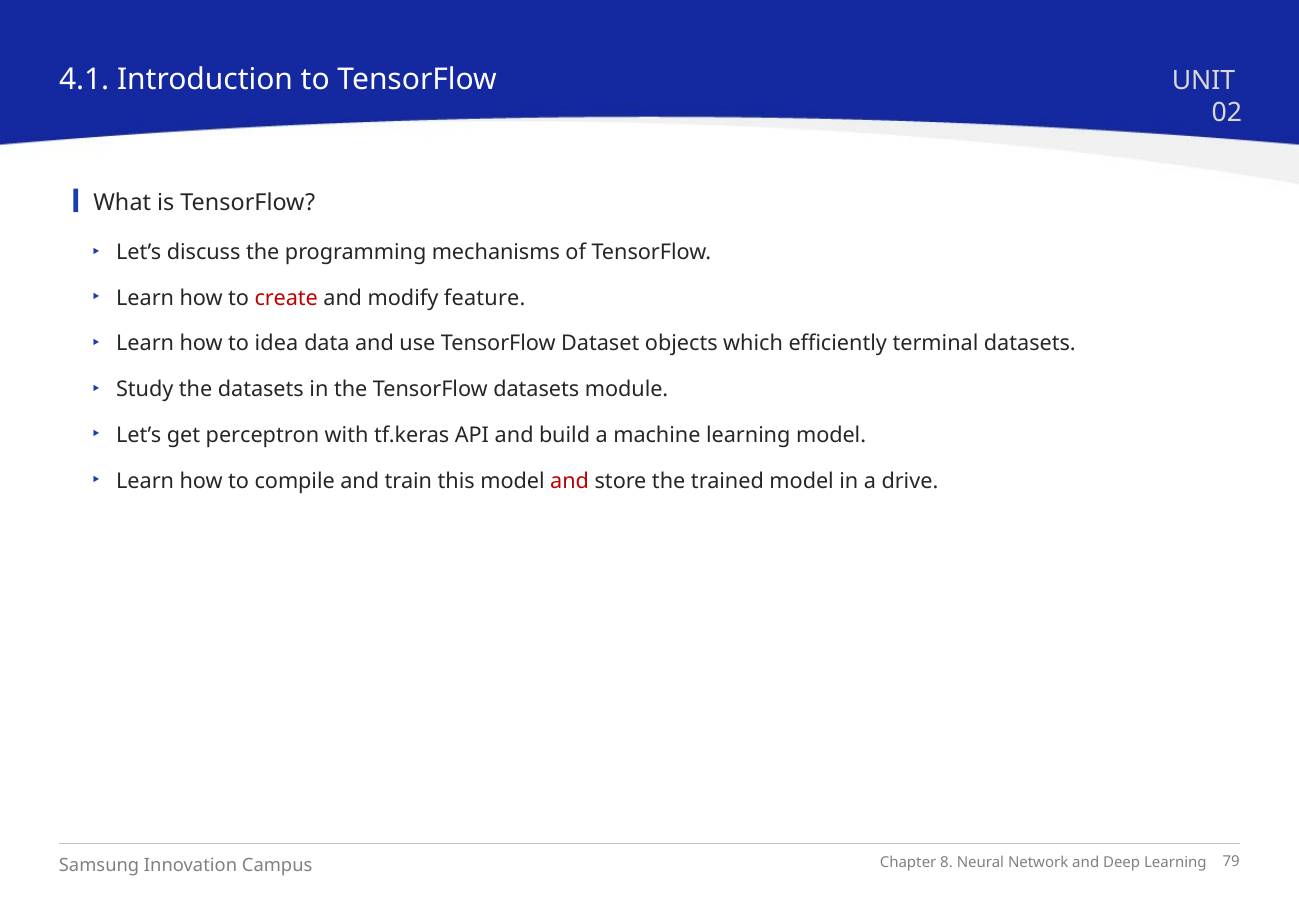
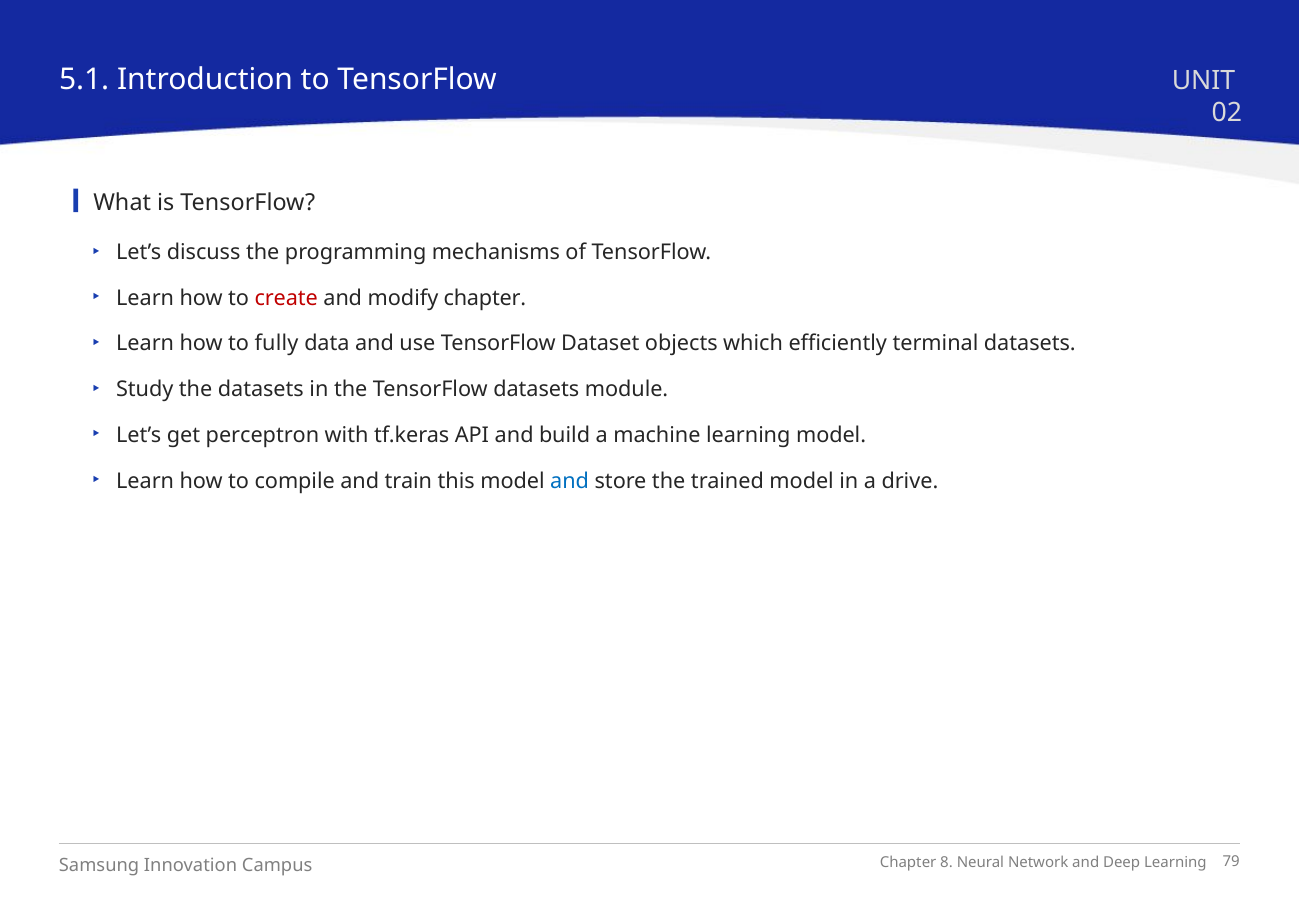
4.1: 4.1 -> 5.1 (84, 79)
modify feature: feature -> chapter (485, 298)
idea: idea -> fully (276, 344)
and colour: red -> blue (570, 481)
